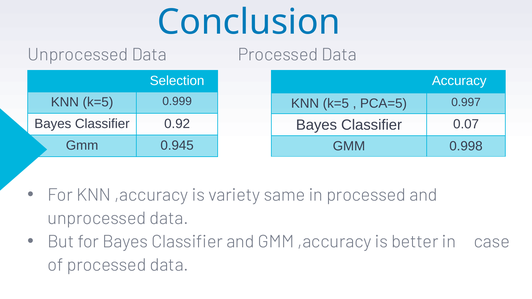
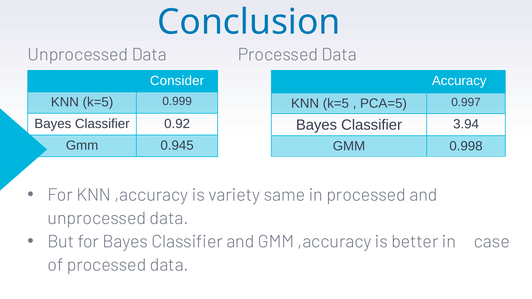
Selection: Selection -> Consider (177, 81)
0.07: 0.07 -> 3.94 (466, 124)
